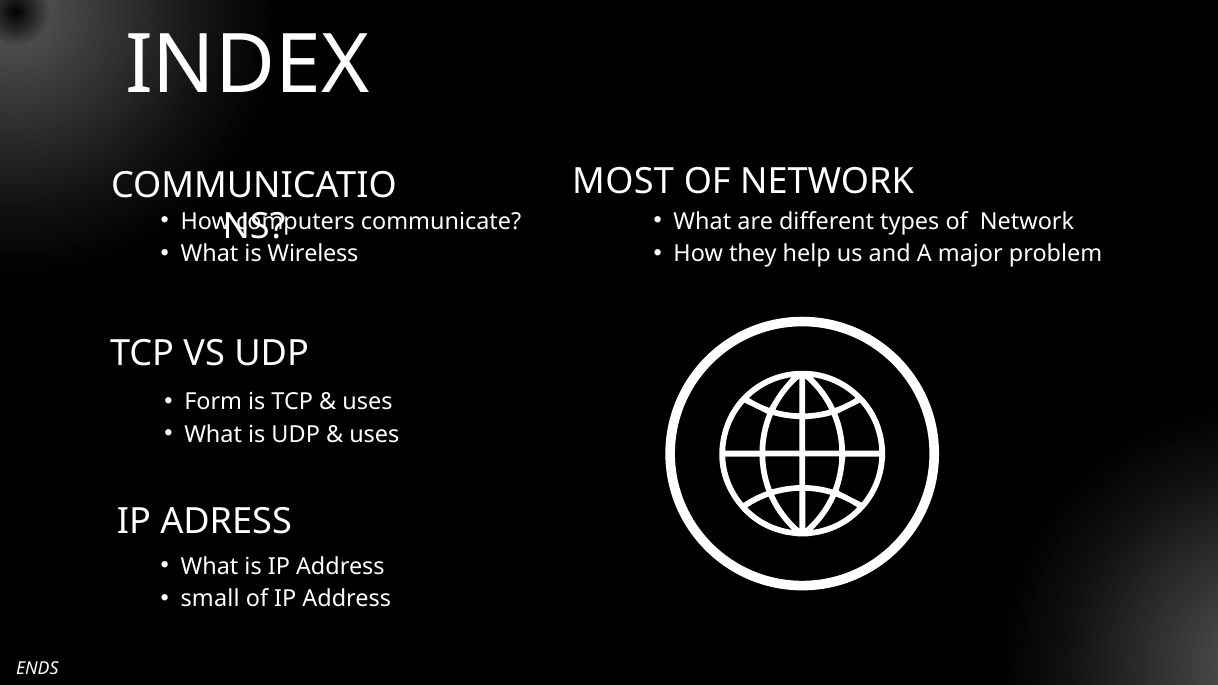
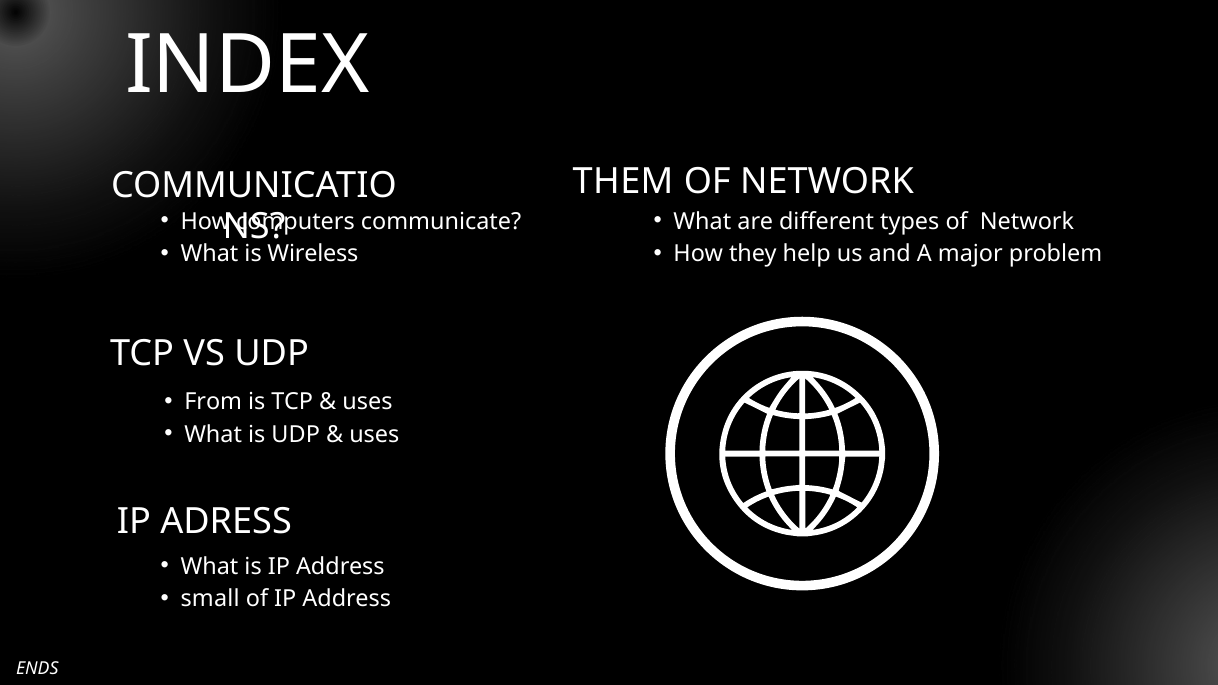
MOST: MOST -> THEM (623, 182)
Form: Form -> From (213, 402)
